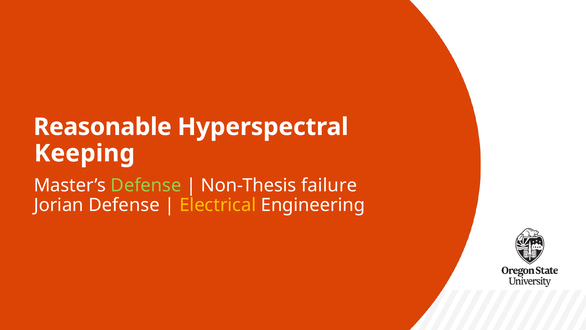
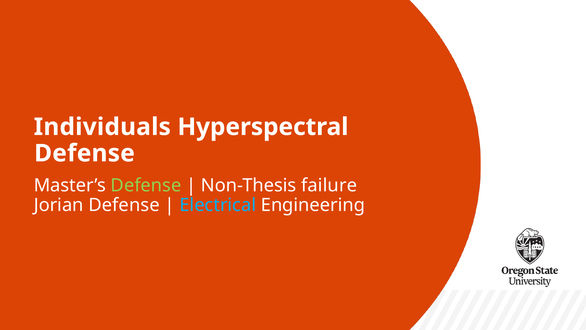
Reasonable: Reasonable -> Individuals (102, 127)
Keeping: Keeping -> Defense (84, 153)
Electrical colour: yellow -> light blue (218, 205)
